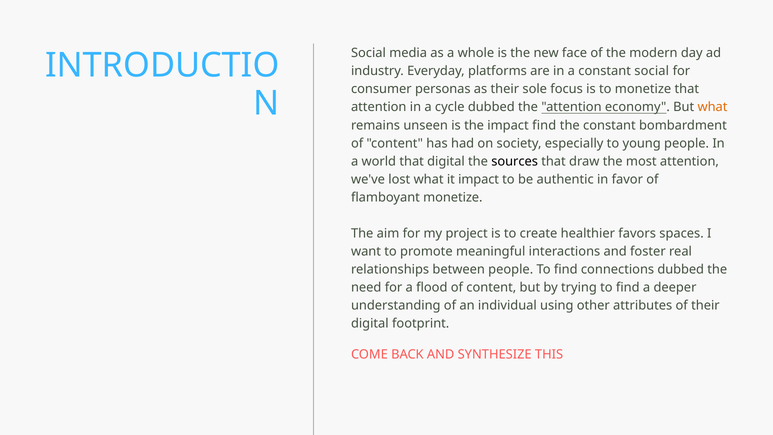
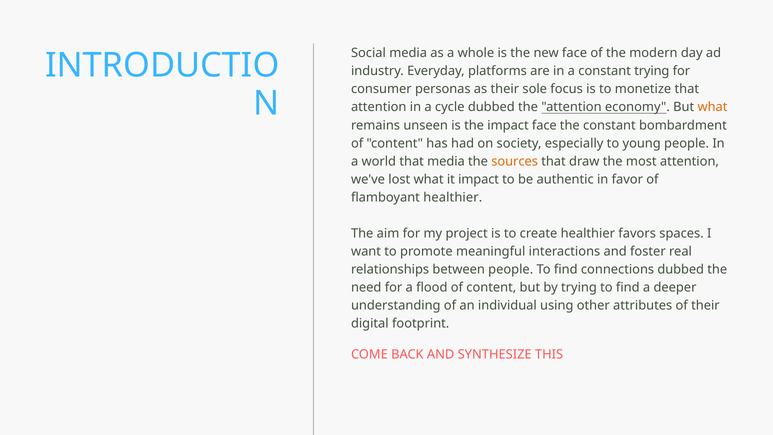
constant social: social -> trying (652, 71)
impact find: find -> face (544, 125)
that digital: digital -> media (446, 161)
sources colour: black -> orange (515, 161)
flamboyant monetize: monetize -> healthier (453, 197)
